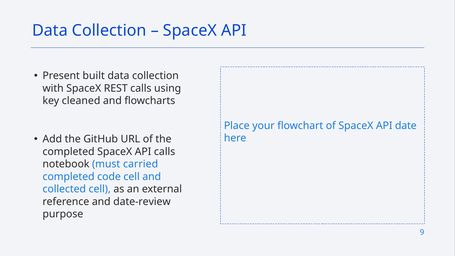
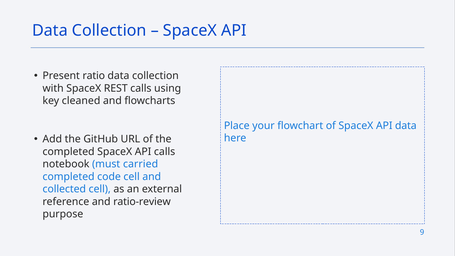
built: built -> ratio (94, 76)
API date: date -> data (406, 126)
date-review: date-review -> ratio-review (142, 202)
